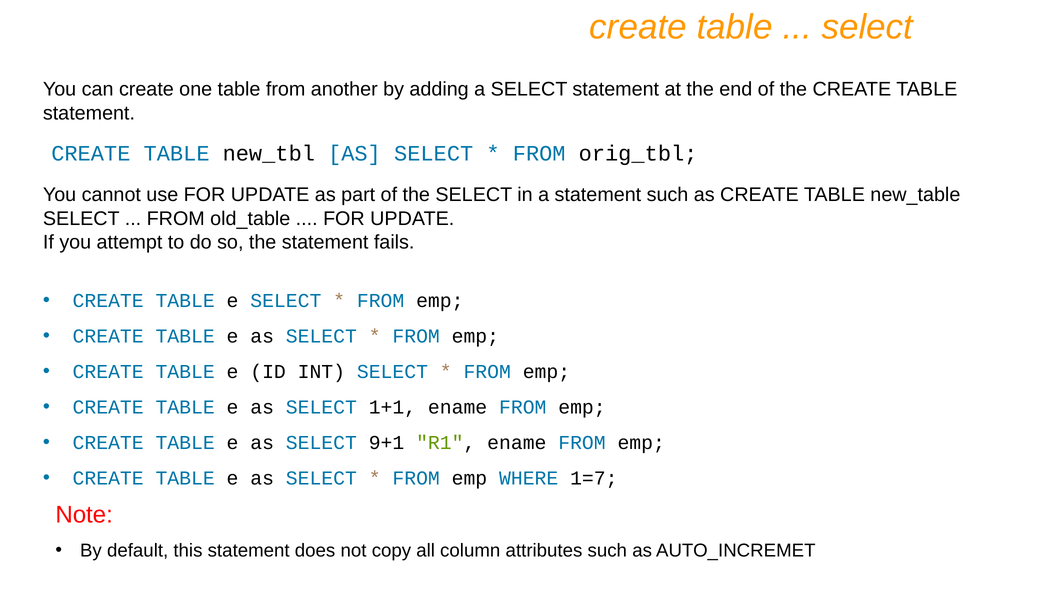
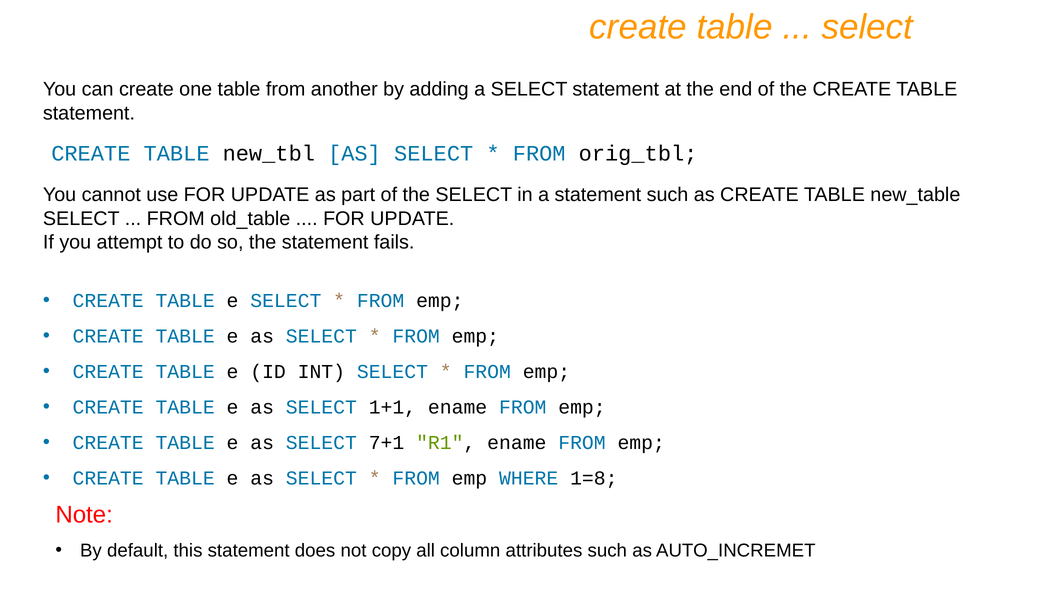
9+1: 9+1 -> 7+1 (387, 443)
1=7: 1=7 -> 1=8 (594, 478)
